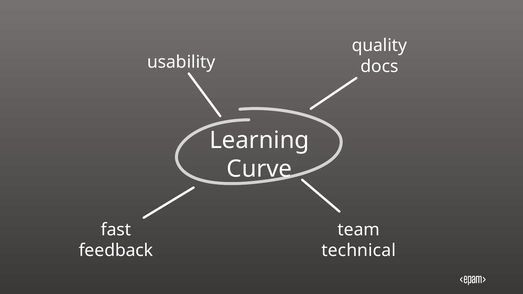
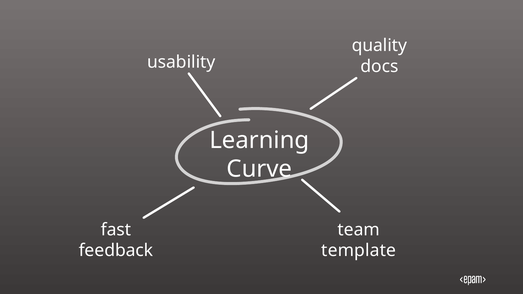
technical: technical -> template (359, 251)
